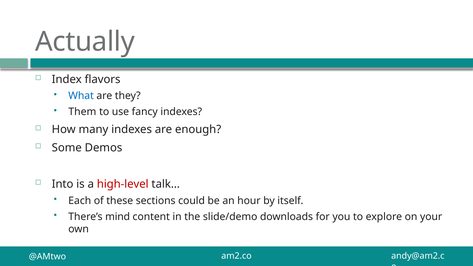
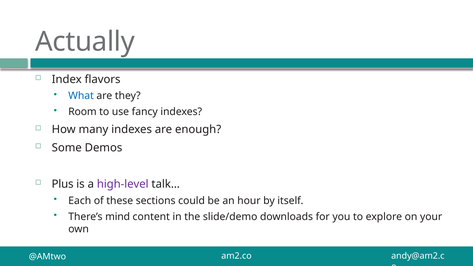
Them: Them -> Room (82, 112)
Into: Into -> Plus (63, 184)
high-level colour: red -> purple (123, 184)
